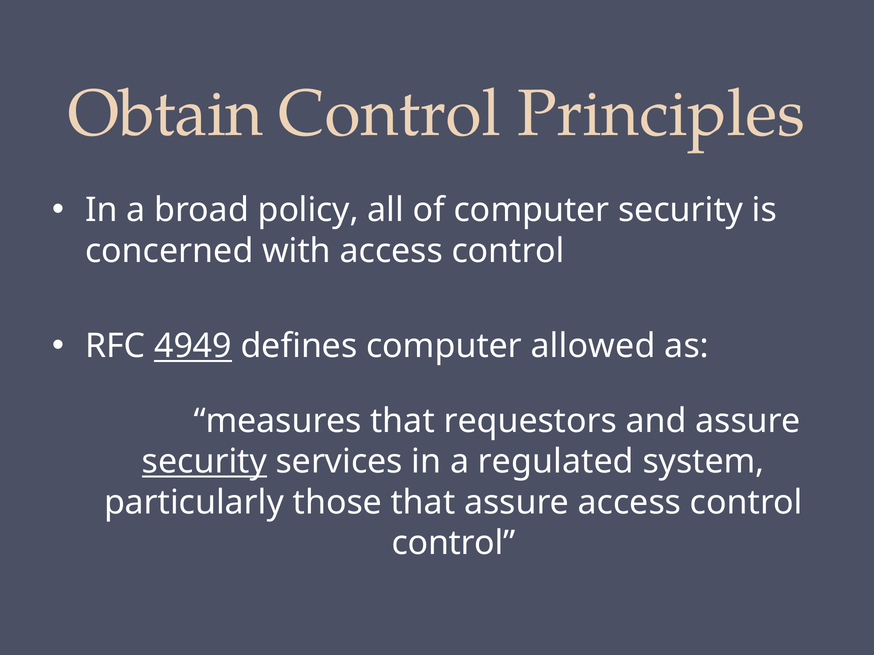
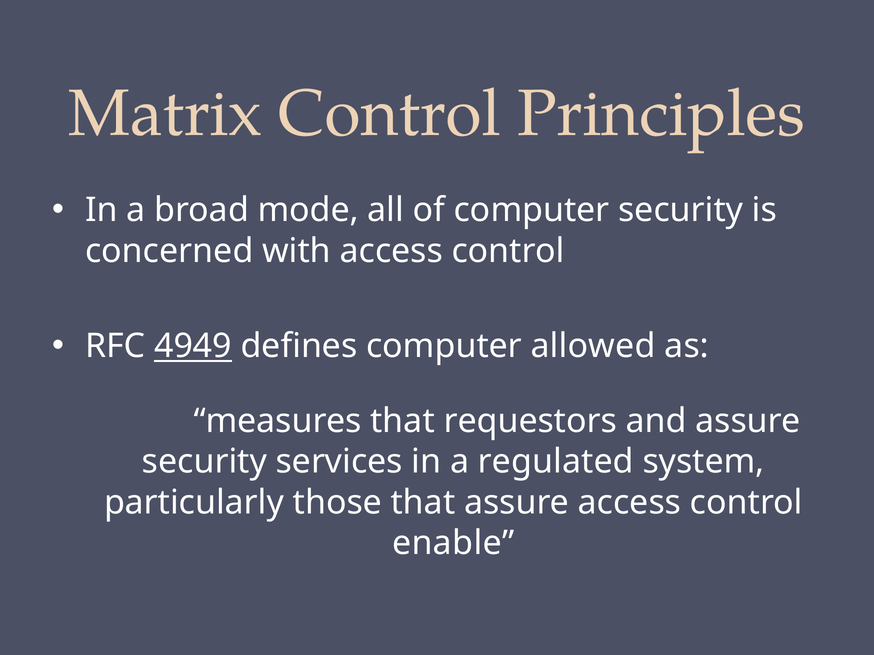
Obtain: Obtain -> Matrix (165, 114)
policy: policy -> mode (308, 210)
security underline: present -> none (204, 462)
control: control -> enable (453, 544)
